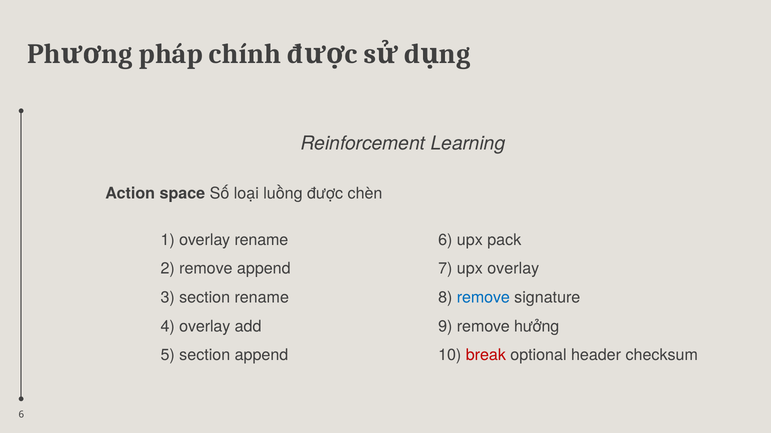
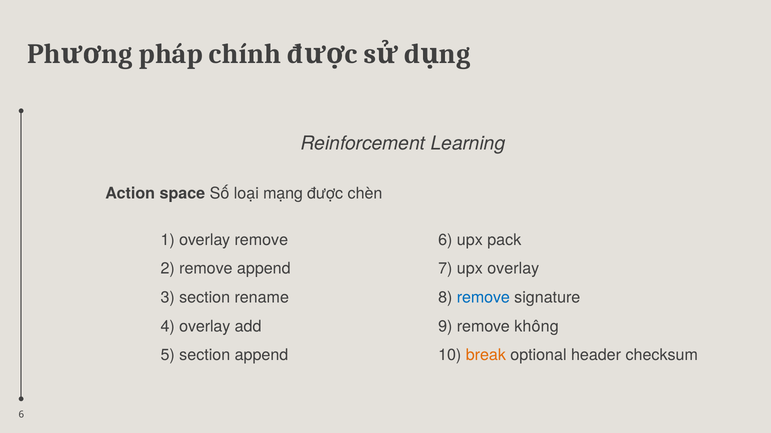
luồng: luồng -> mạng (283, 194)
overlay rename: rename -> remove (261, 240)
hưởng: hưởng -> không (536, 327)
break colour: red -> orange (486, 356)
